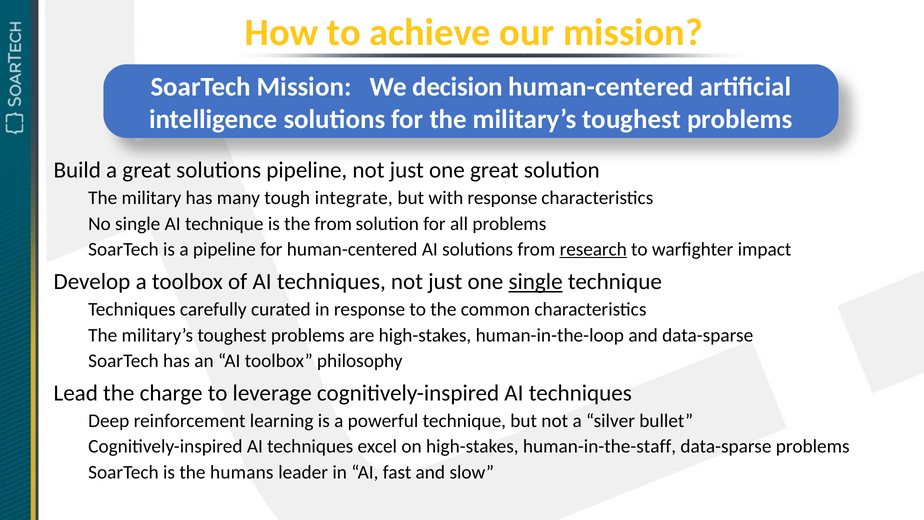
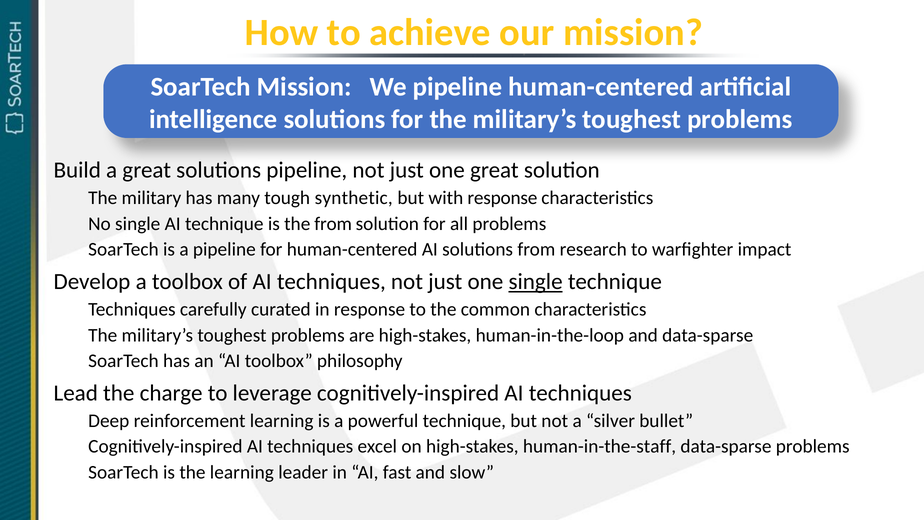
We decision: decision -> pipeline (458, 87)
integrate: integrate -> synthetic (354, 198)
research underline: present -> none (593, 249)
the humans: humans -> learning (242, 472)
